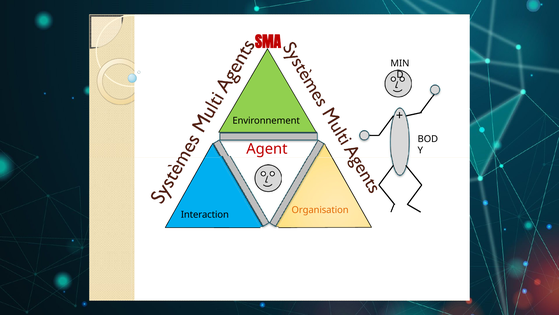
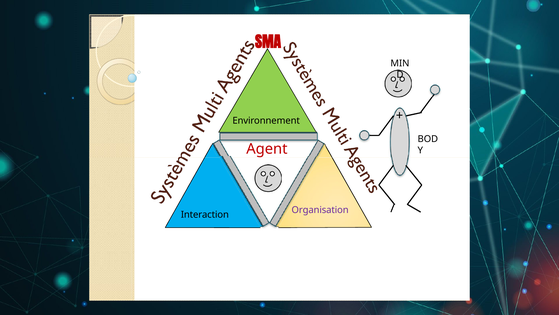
Organisation colour: orange -> purple (320, 210)
